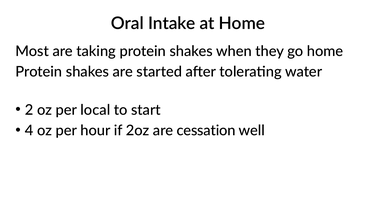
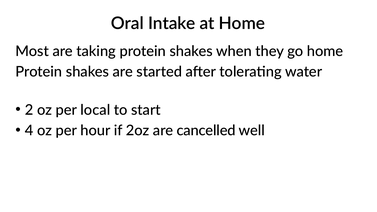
cessation: cessation -> cancelled (206, 131)
